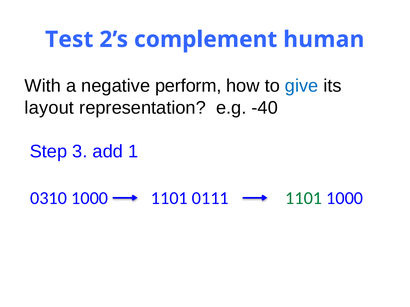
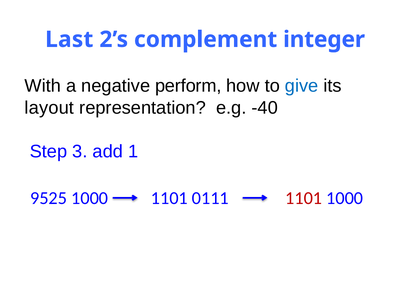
Test: Test -> Last (69, 40)
human: human -> integer (324, 40)
0310: 0310 -> 9525 (49, 199)
1101 colour: green -> red (304, 199)
